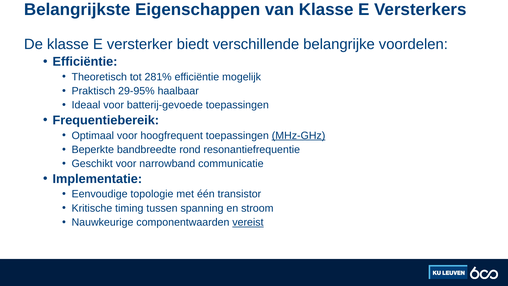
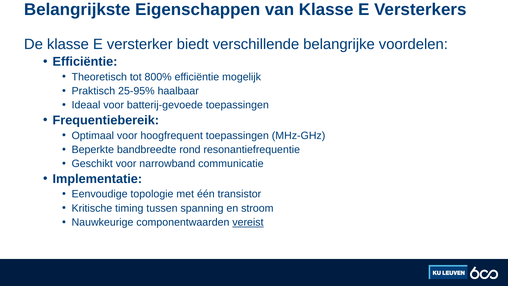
281%: 281% -> 800% (158, 77)
29-95%: 29-95% -> 25-95% (136, 91)
MHz-GHz underline: present -> none (299, 135)
